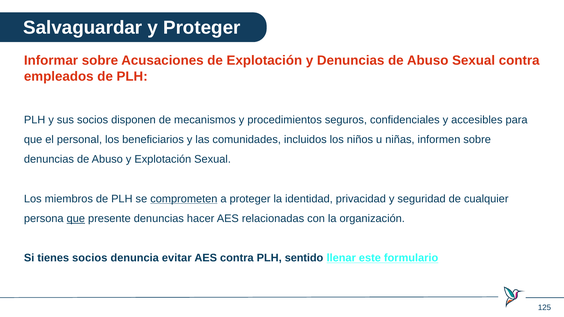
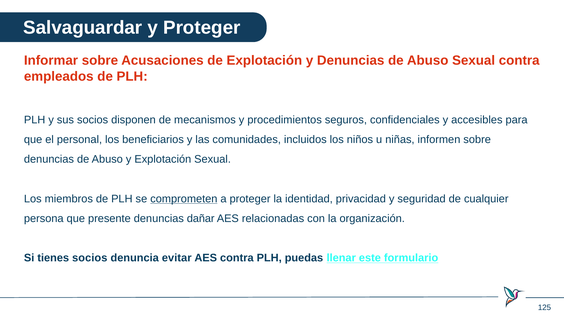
que underline: present -> none (76, 219)
hacer: hacer -> dañar (201, 219)
sentido: sentido -> puedas (304, 258)
